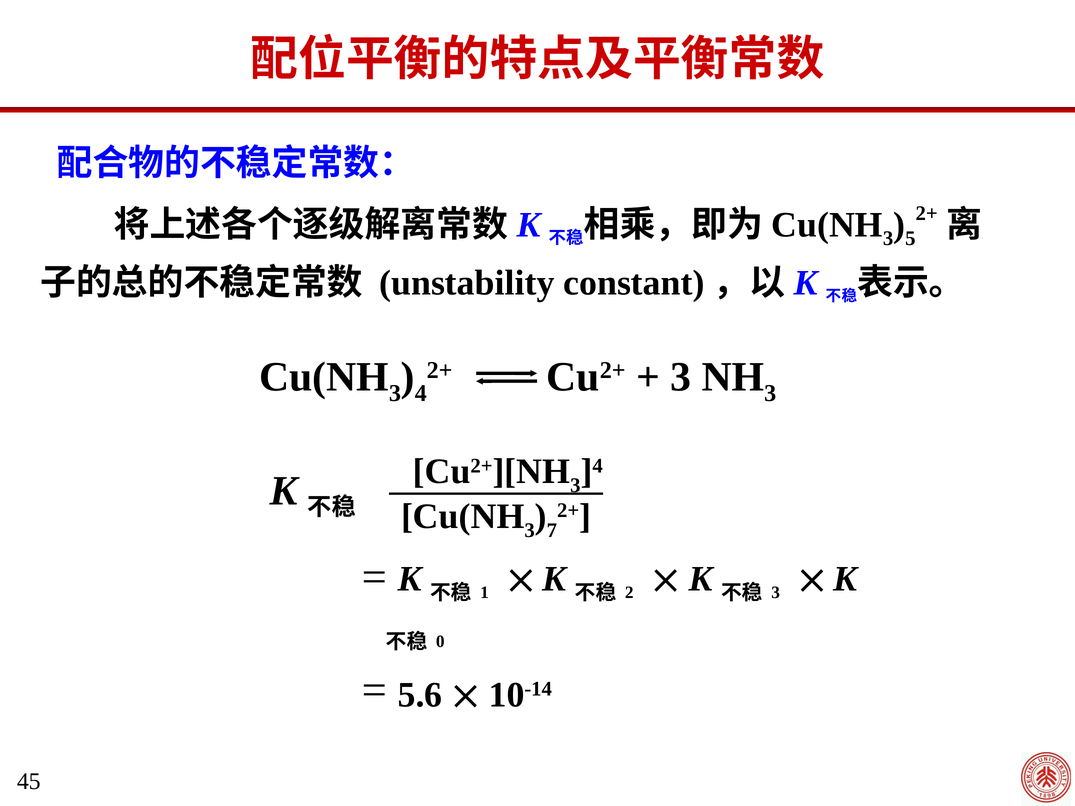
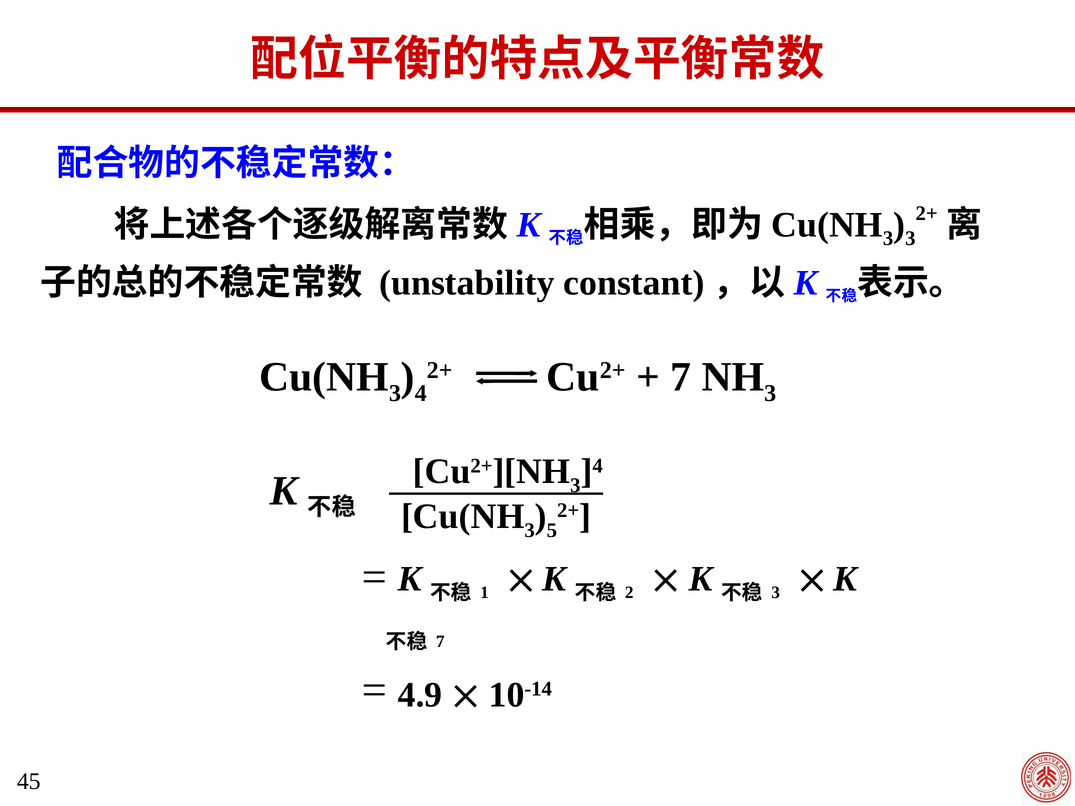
5: 5 -> 3 (910, 239)
3: 3 -> 7 (681, 377)
7: 7 -> 5 (552, 530)
0: 0 -> 7 (440, 642)
5.6: 5.6 -> 4.9 (420, 695)
